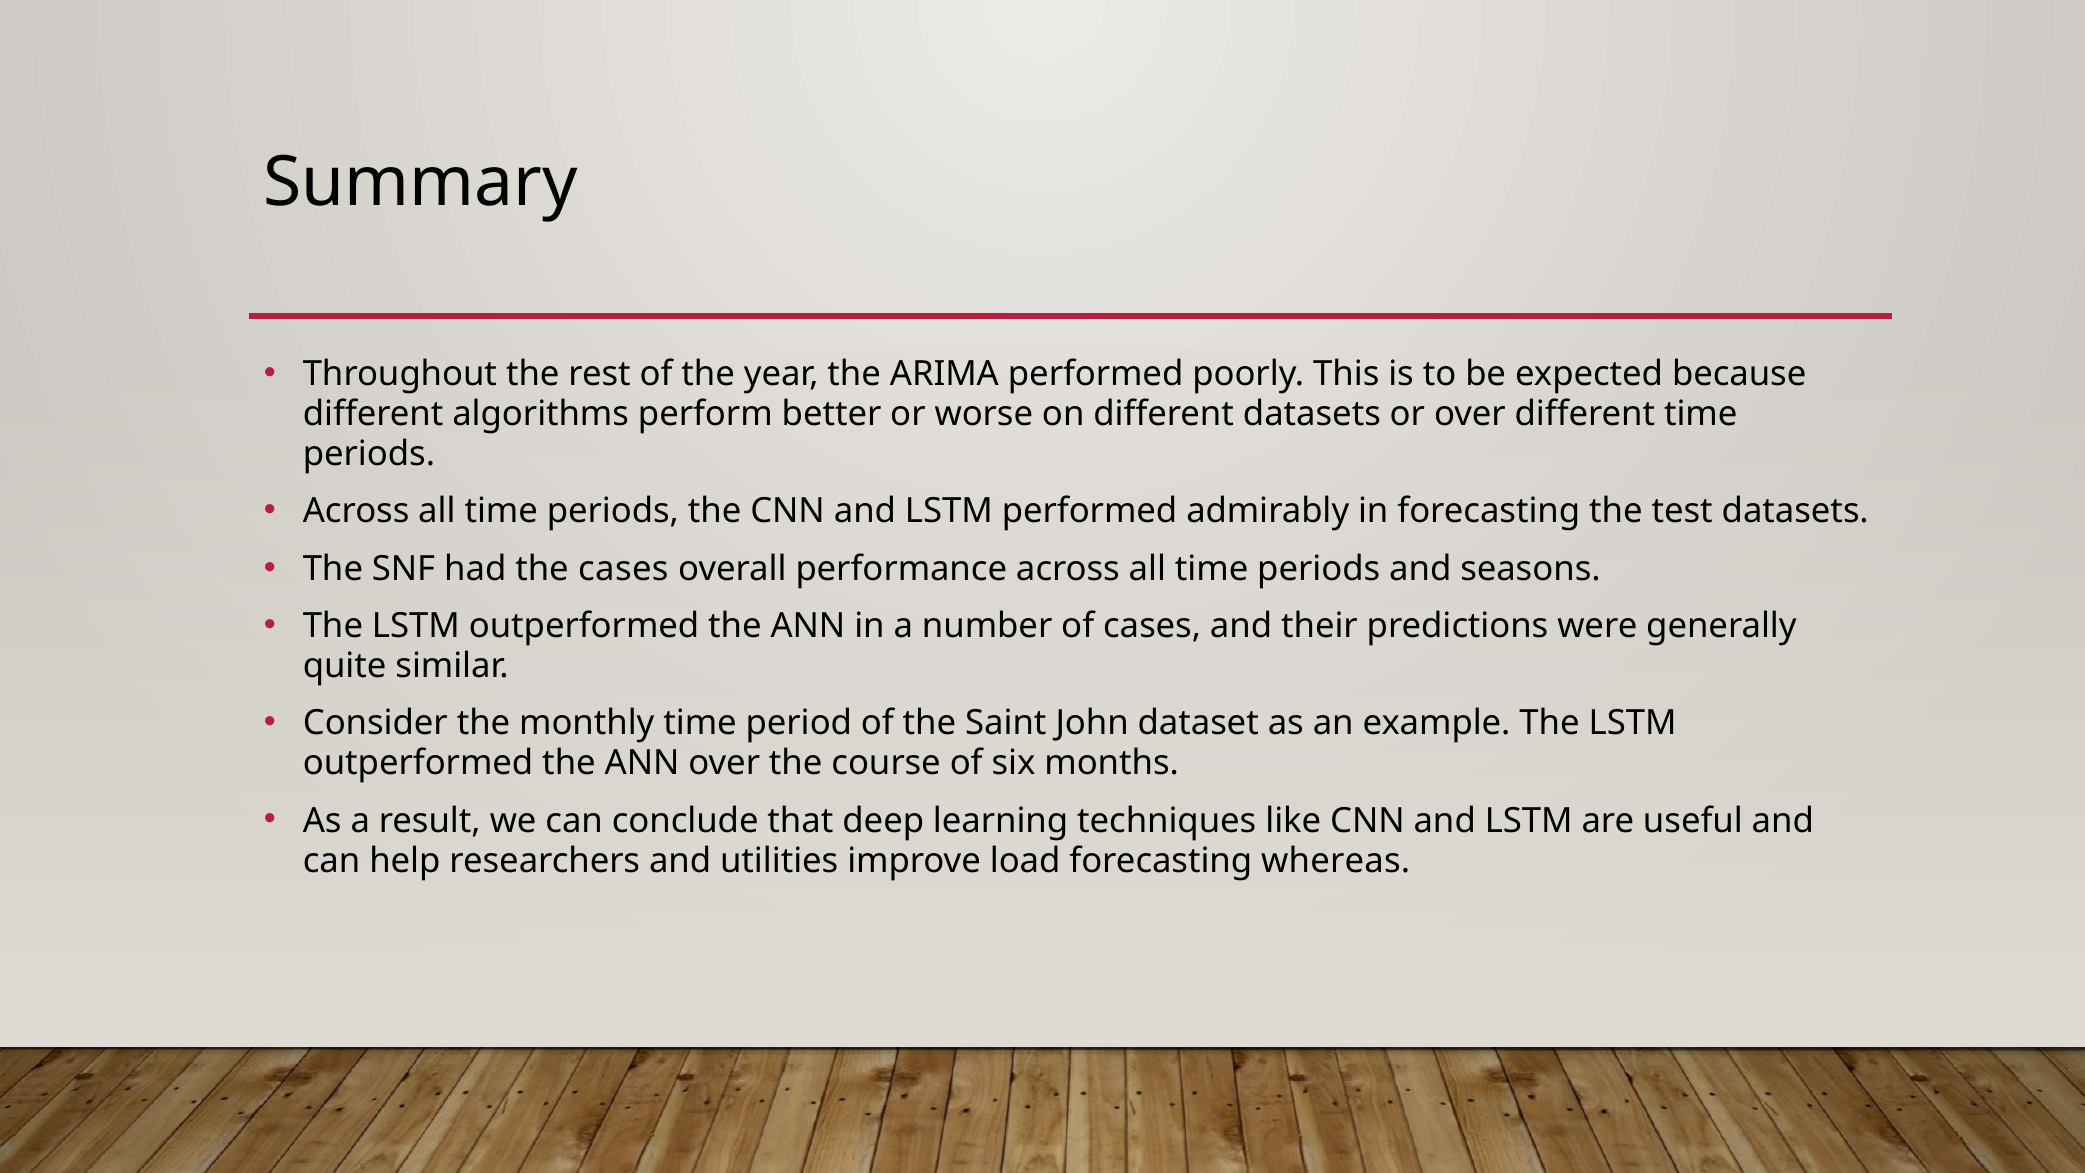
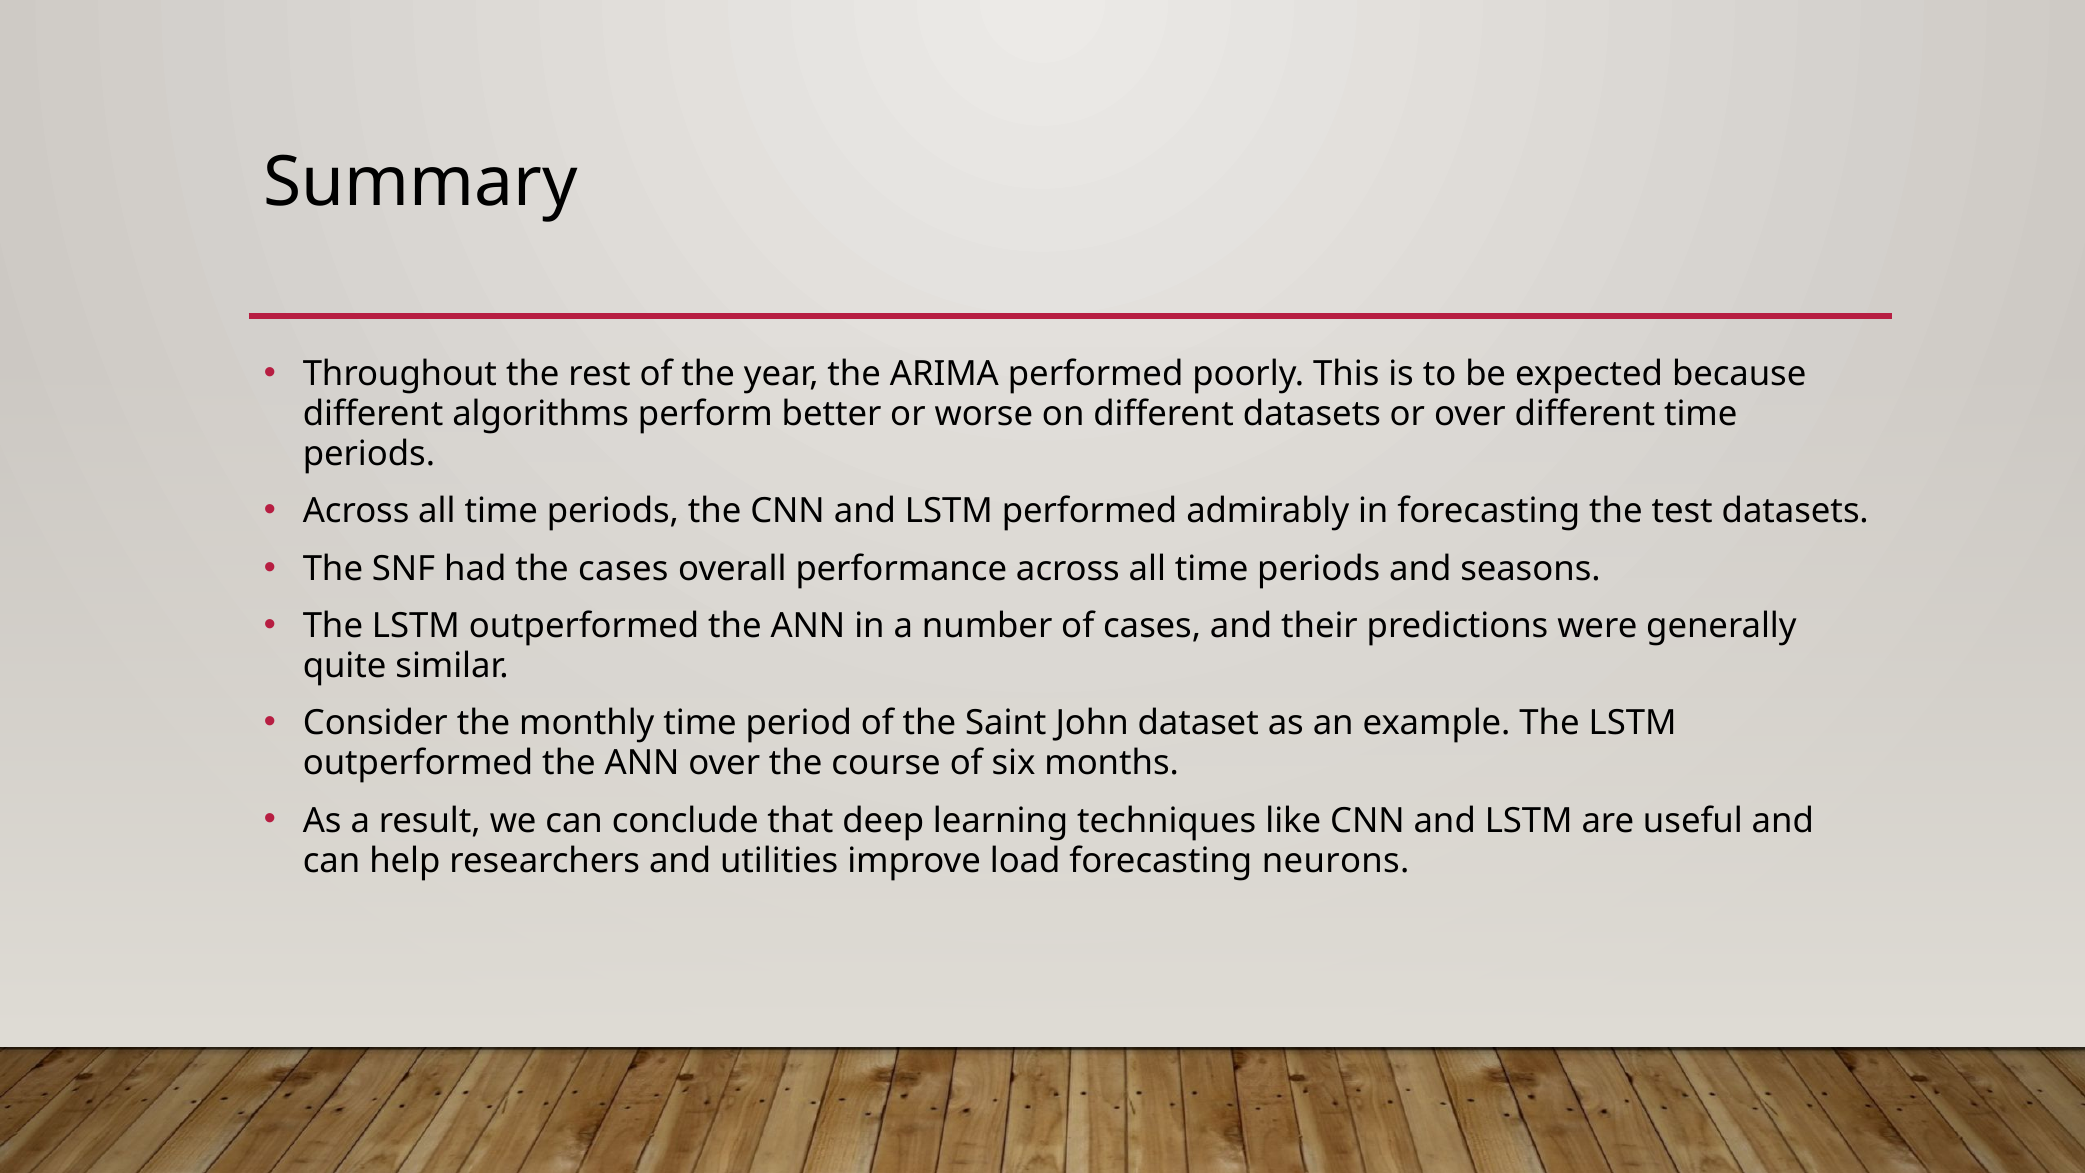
whereas: whereas -> neurons (1336, 860)
